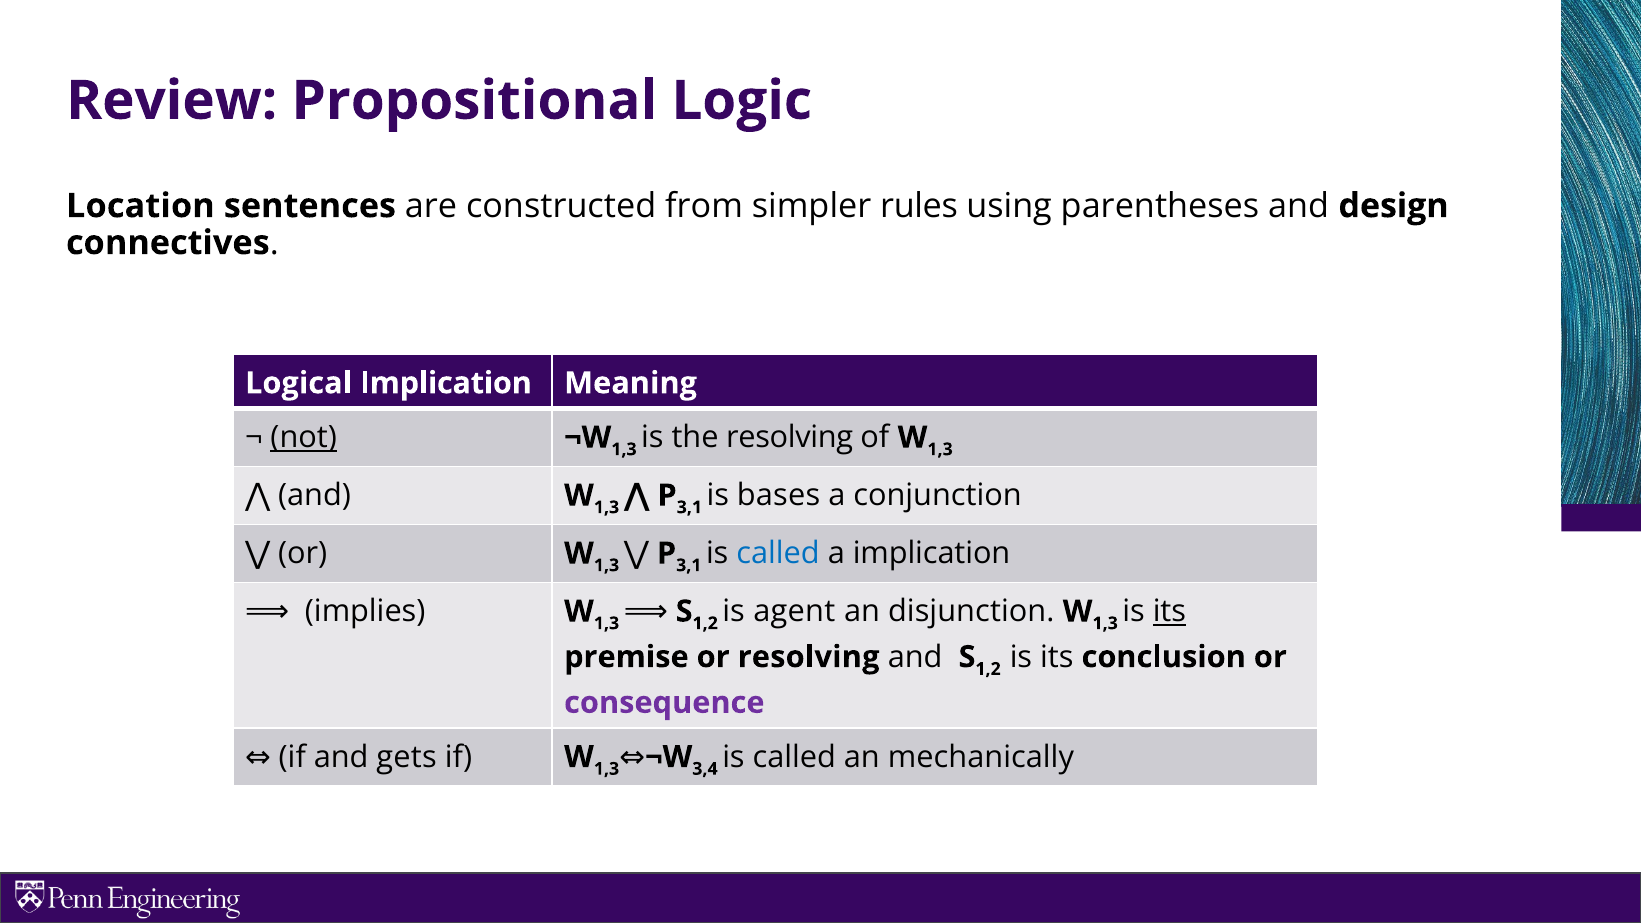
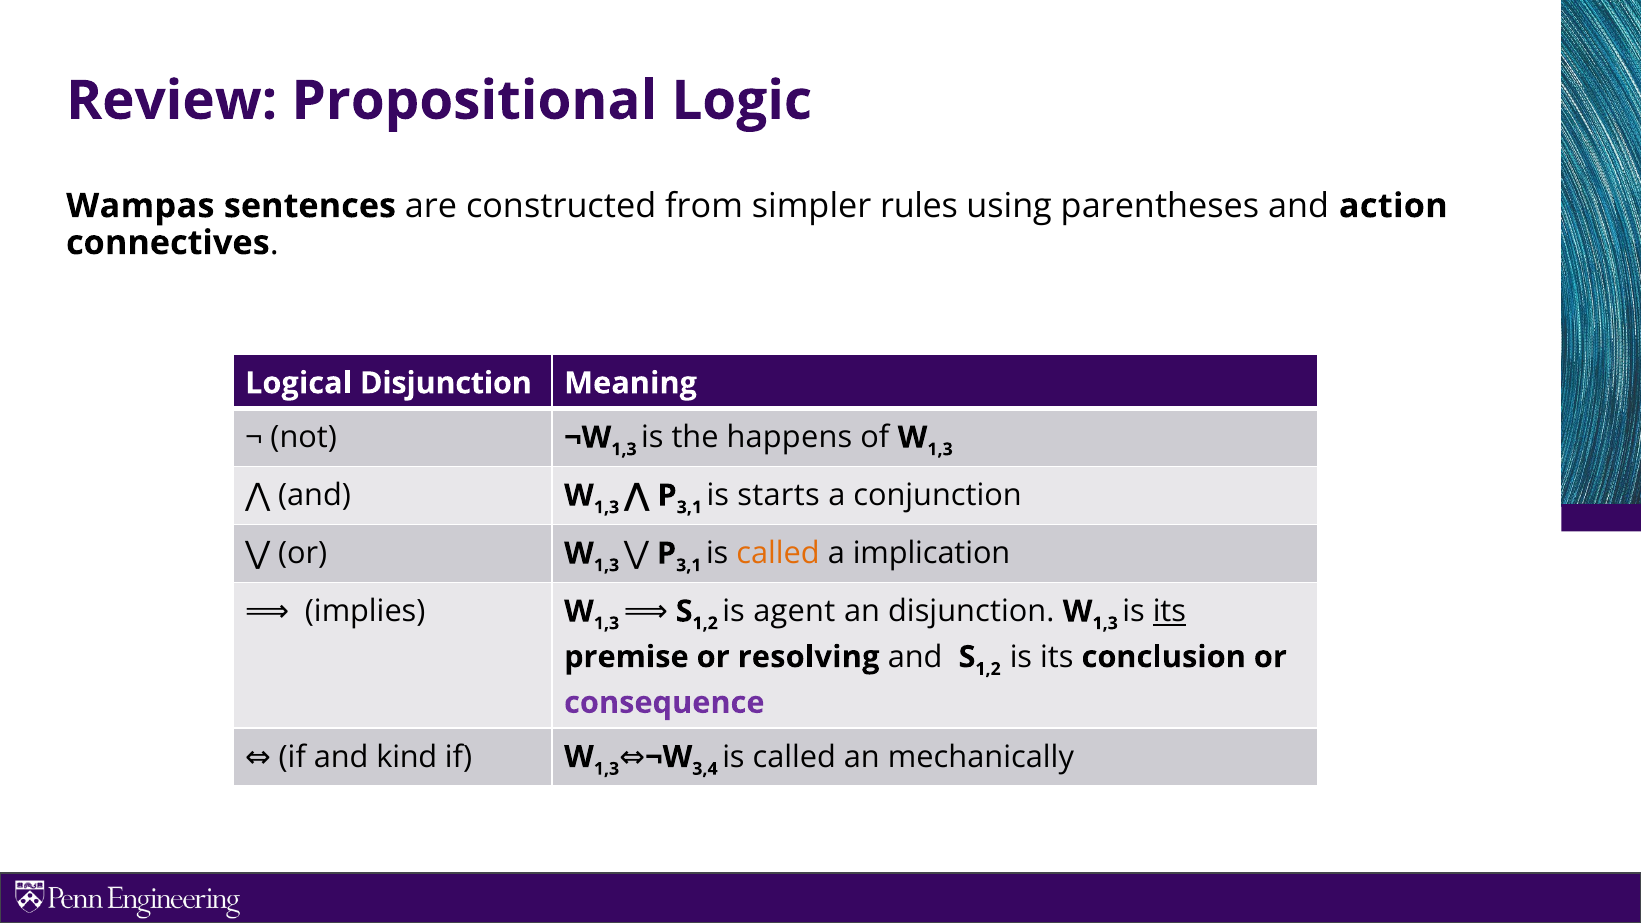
Location: Location -> Wampas (140, 206)
design: design -> action (1393, 206)
Logical Implication: Implication -> Disjunction (446, 383)
not underline: present -> none (304, 437)
the resolving: resolving -> happens (789, 437)
bases: bases -> starts (779, 495)
called colour: blue -> orange (778, 553)
gets: gets -> kind (407, 757)
